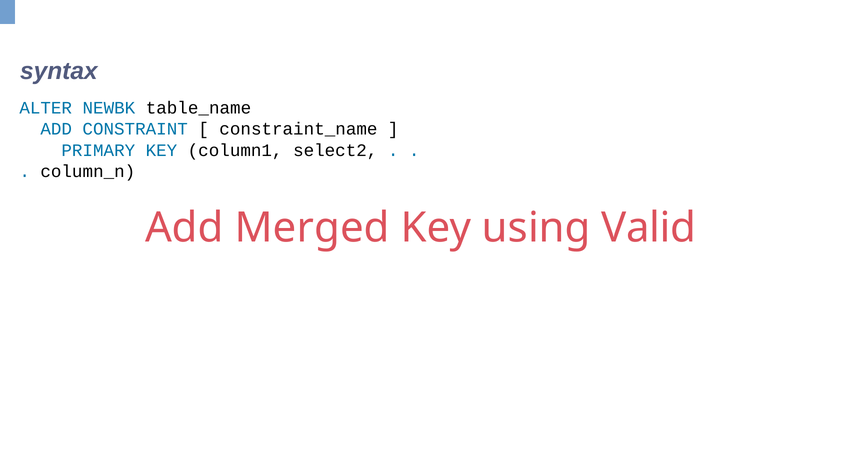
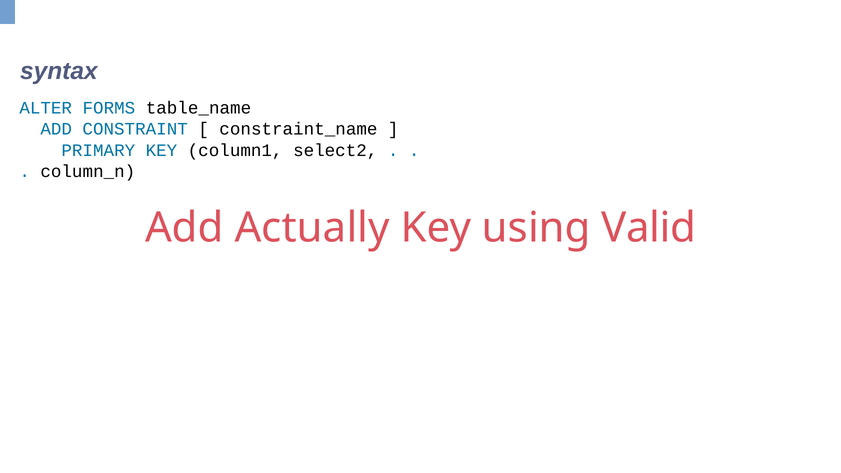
NEWBK: NEWBK -> FORMS (109, 108)
Merged: Merged -> Actually (312, 228)
